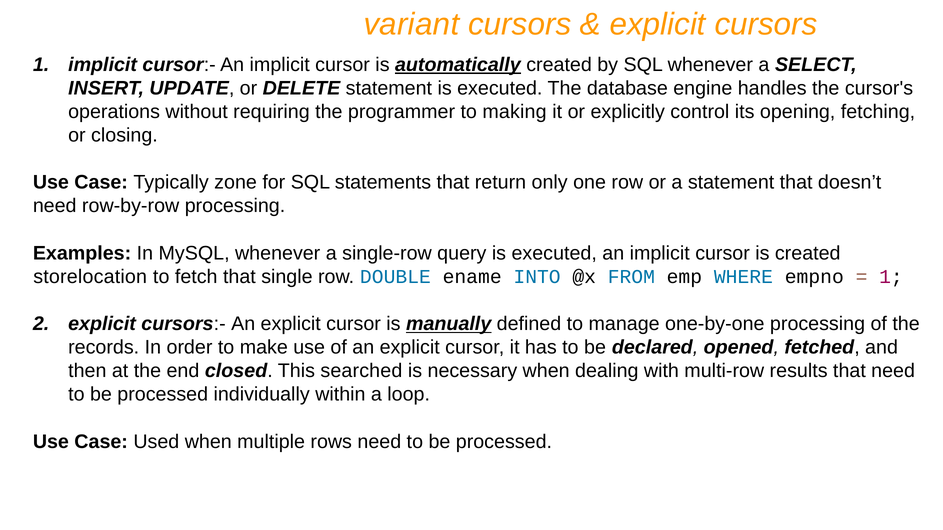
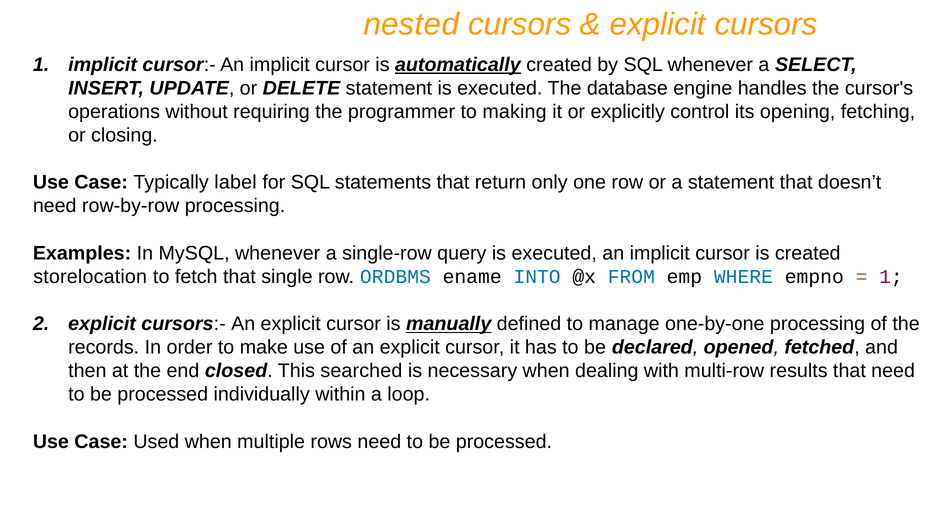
variant: variant -> nested (411, 25)
zone: zone -> label (235, 183)
DOUBLE: DOUBLE -> ORDBMS (395, 277)
